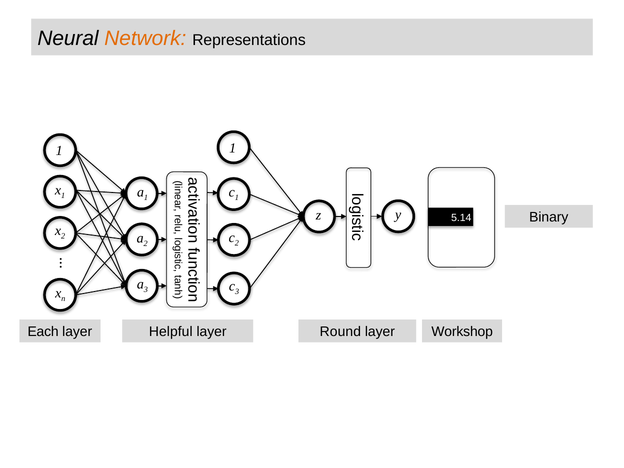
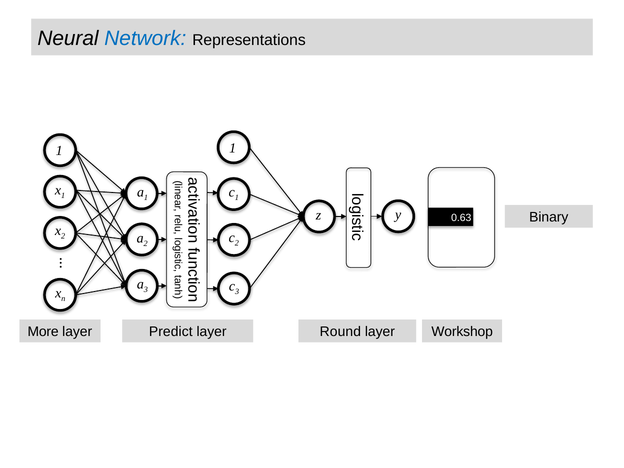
Network colour: orange -> blue (145, 39)
5.14: 5.14 -> 0.63 (461, 218)
Each: Each -> More (43, 332)
Helpful: Helpful -> Predict (171, 332)
